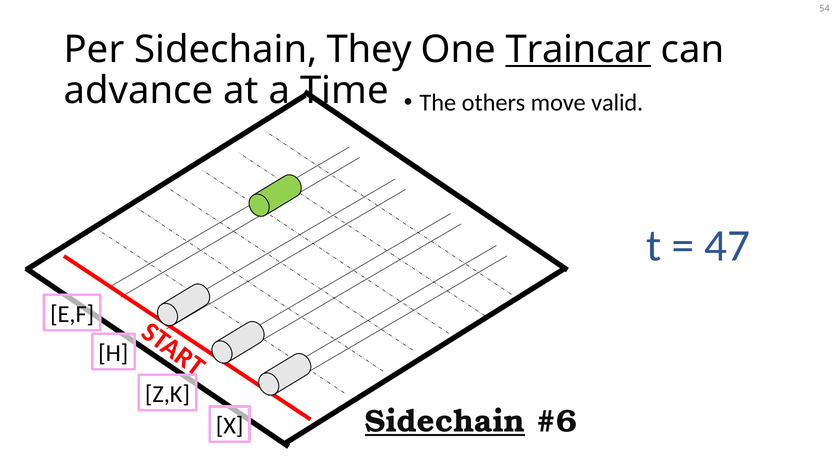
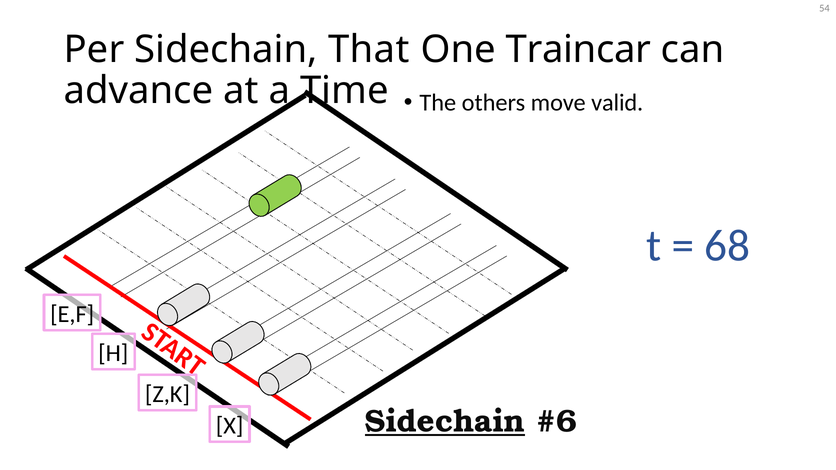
They: They -> That (369, 50)
Traincar underline: present -> none (578, 50)
47: 47 -> 68 (727, 246)
